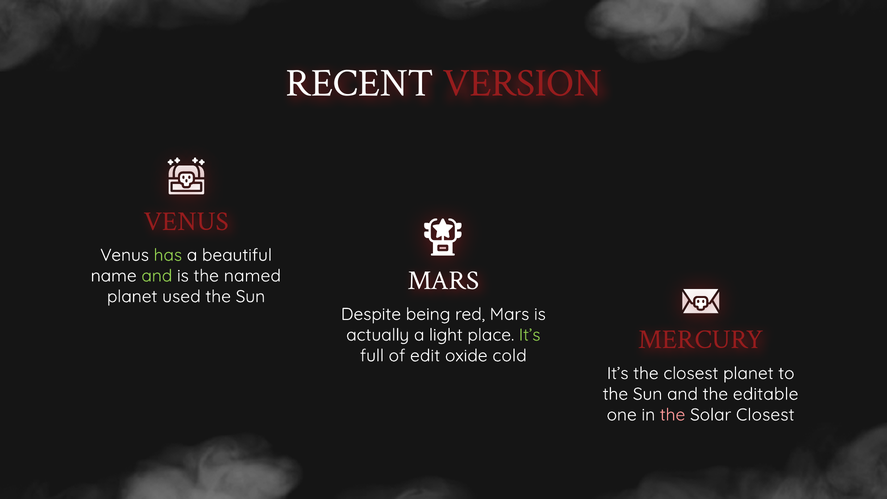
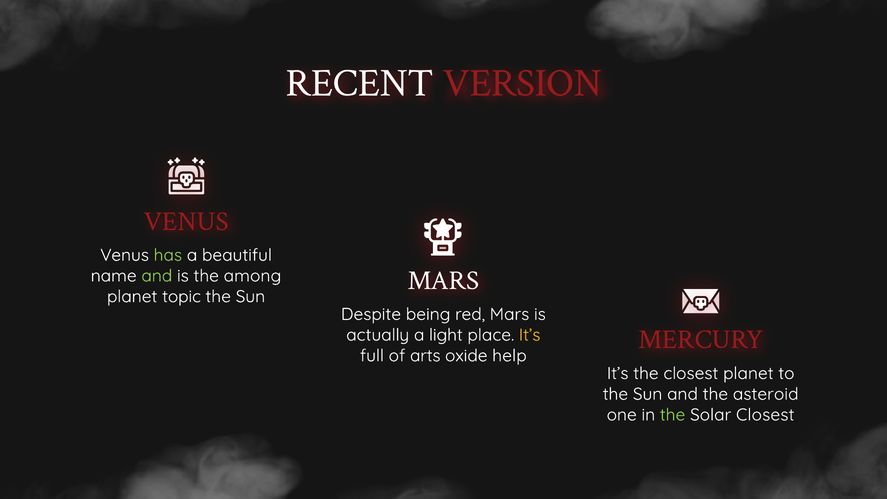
named: named -> among (252, 276)
used: used -> topic (182, 297)
It’s colour: light green -> yellow (530, 335)
edit: edit -> arts (425, 356)
cold: cold -> help (510, 356)
editable: editable -> asteroid (766, 394)
the colour: pink -> light green (673, 415)
